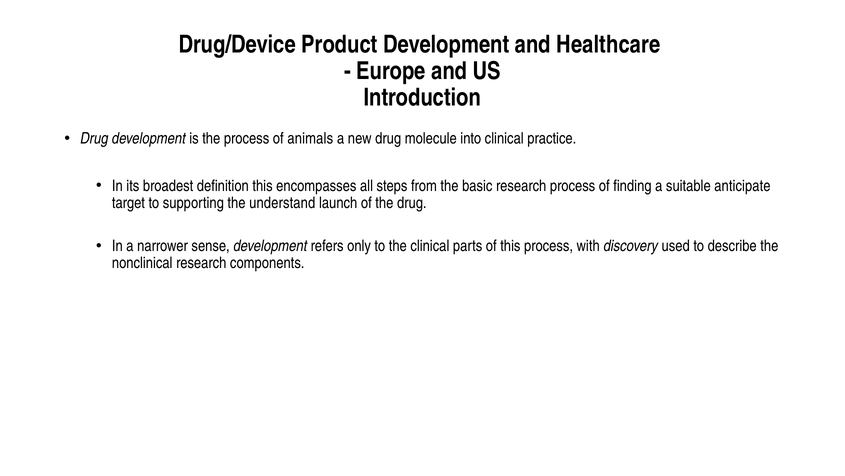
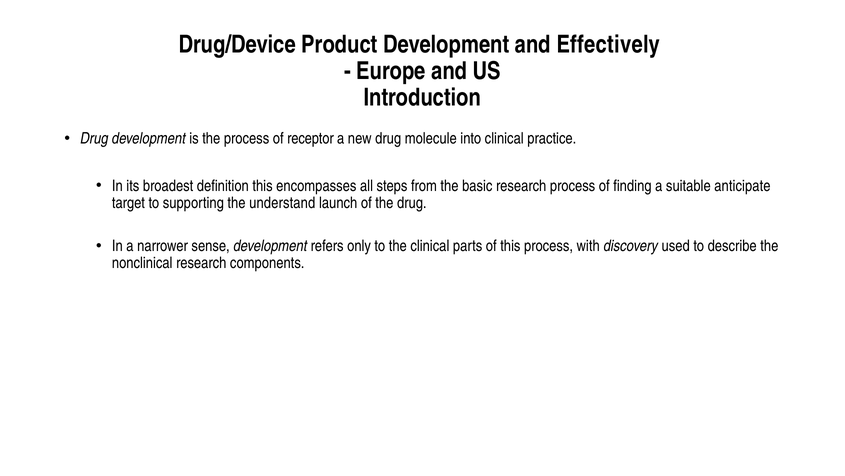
Healthcare: Healthcare -> Effectively (608, 44)
animals: animals -> receptor (310, 138)
